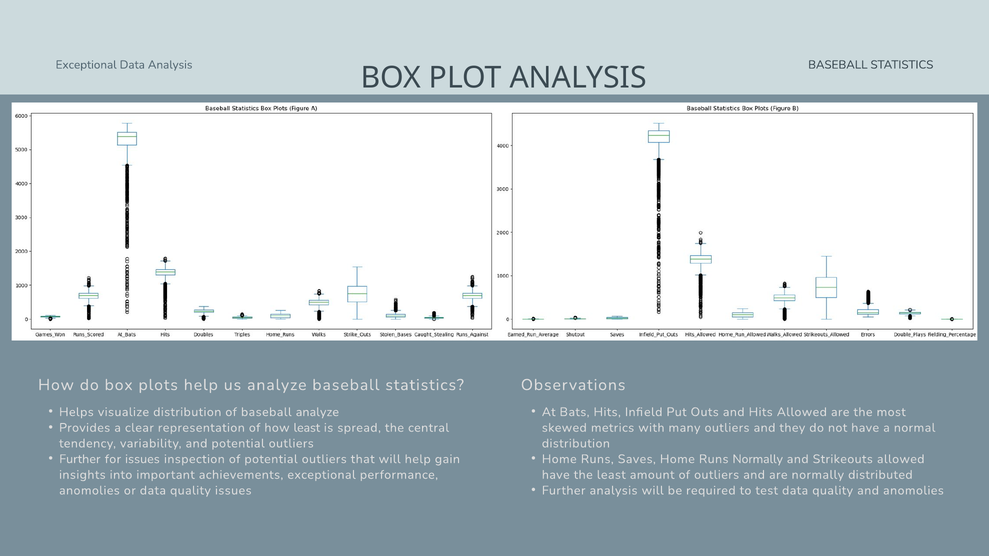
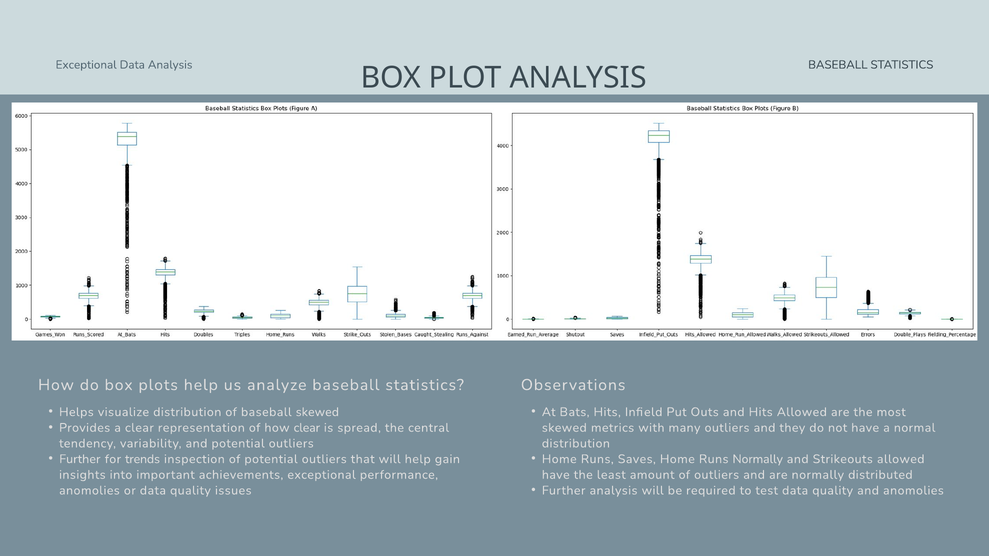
baseball analyze: analyze -> skewed (317, 412)
how least: least -> clear (307, 428)
for issues: issues -> trends (143, 459)
